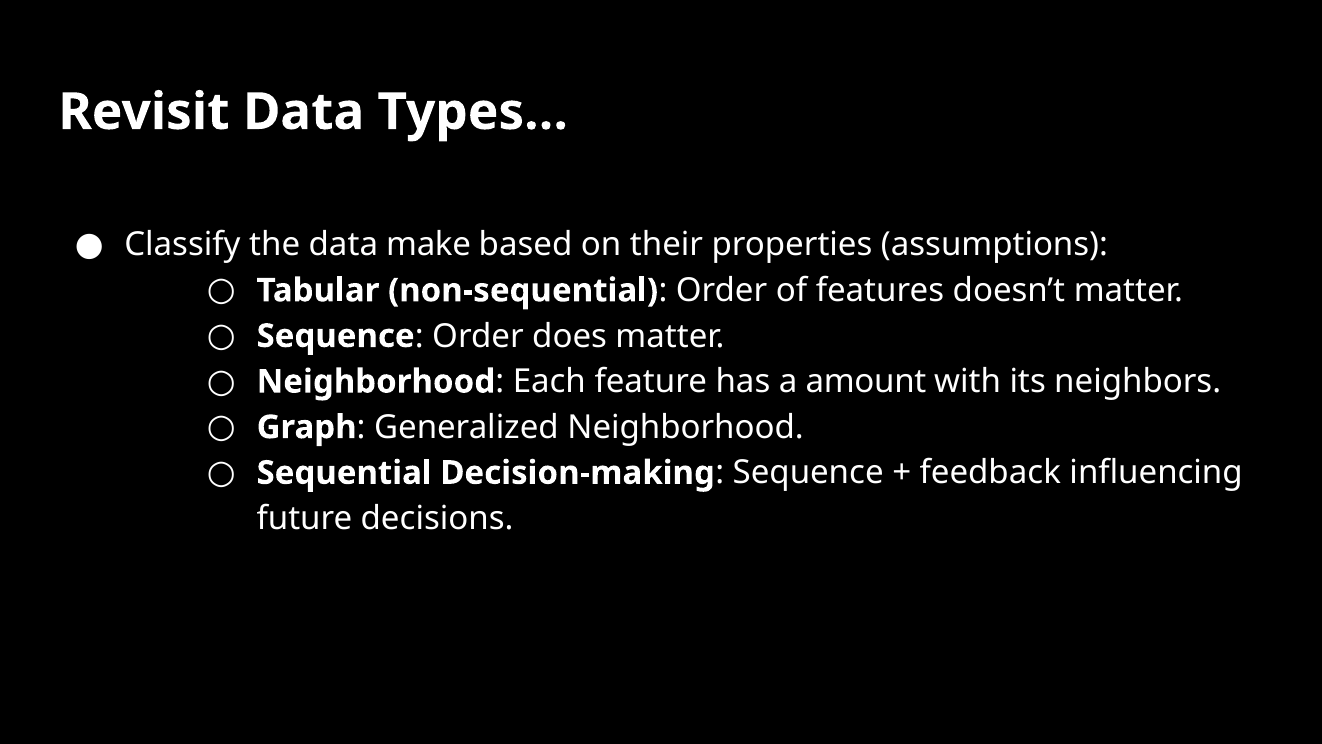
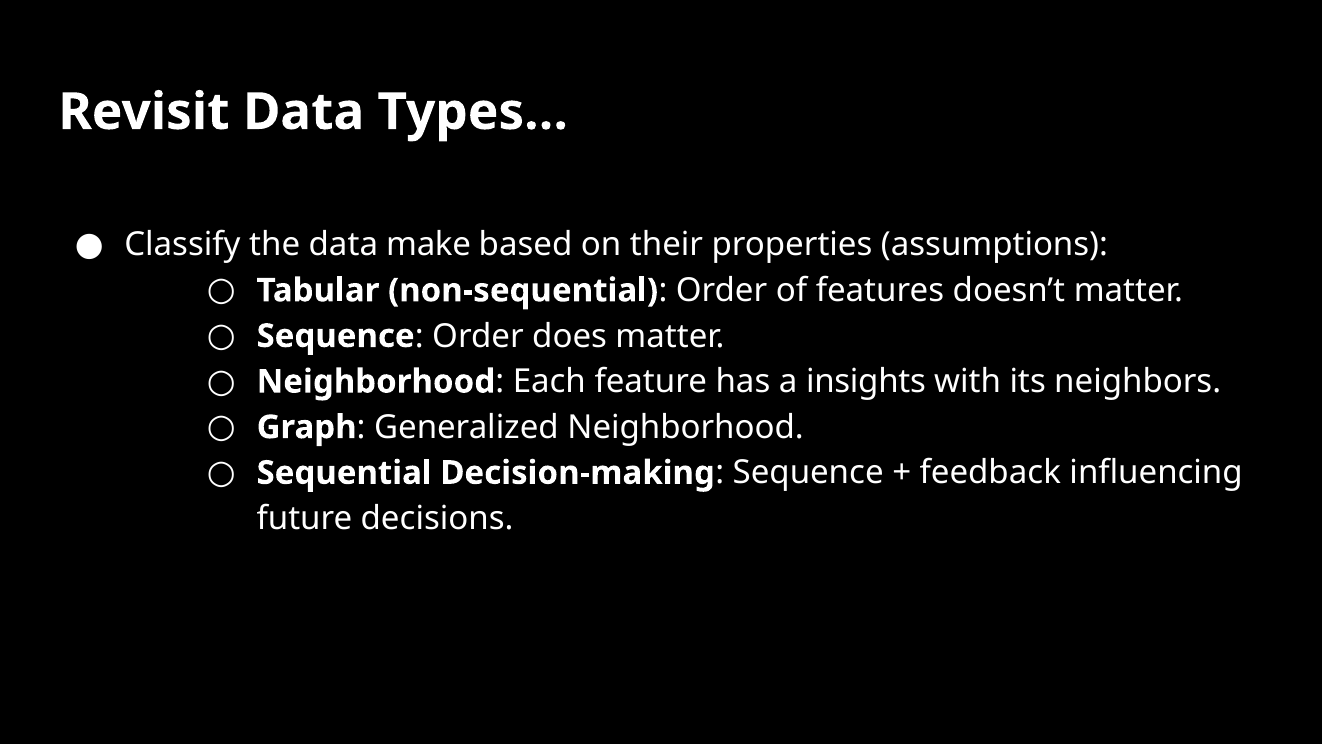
amount: amount -> insights (866, 382)
